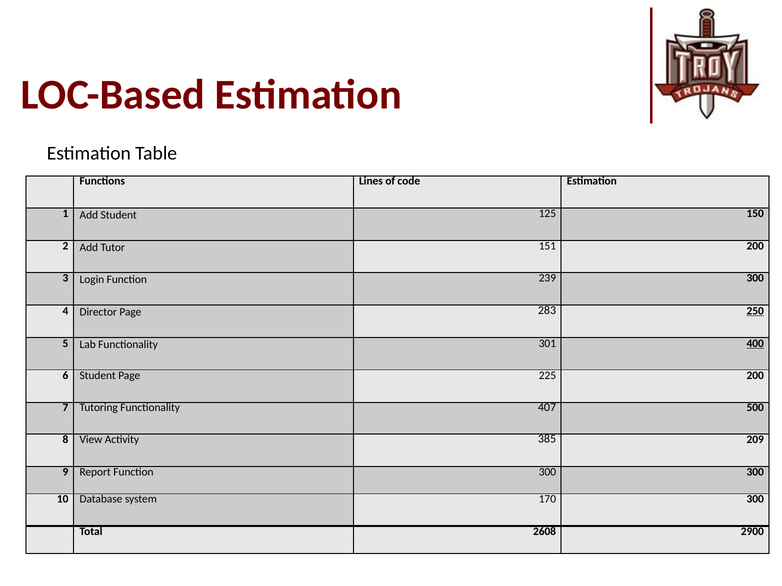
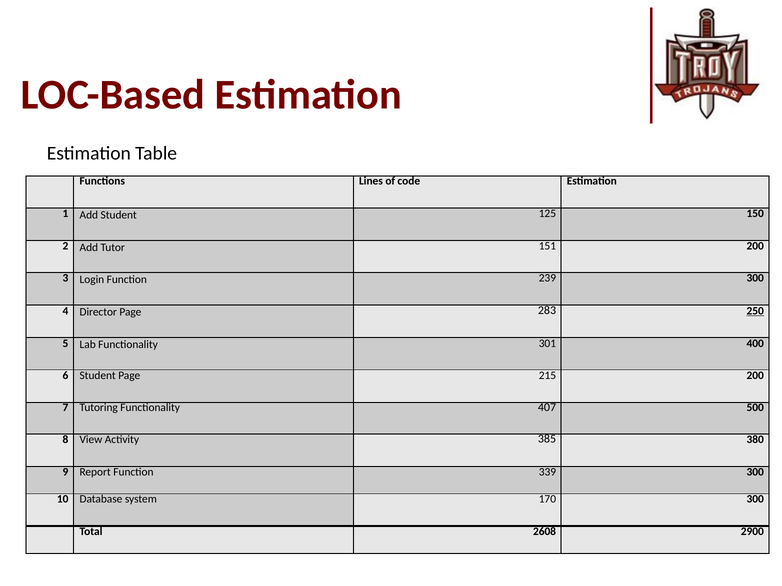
400 underline: present -> none (755, 344)
225: 225 -> 215 (547, 376)
209: 209 -> 380 (755, 440)
Function 300: 300 -> 339 (547, 472)
